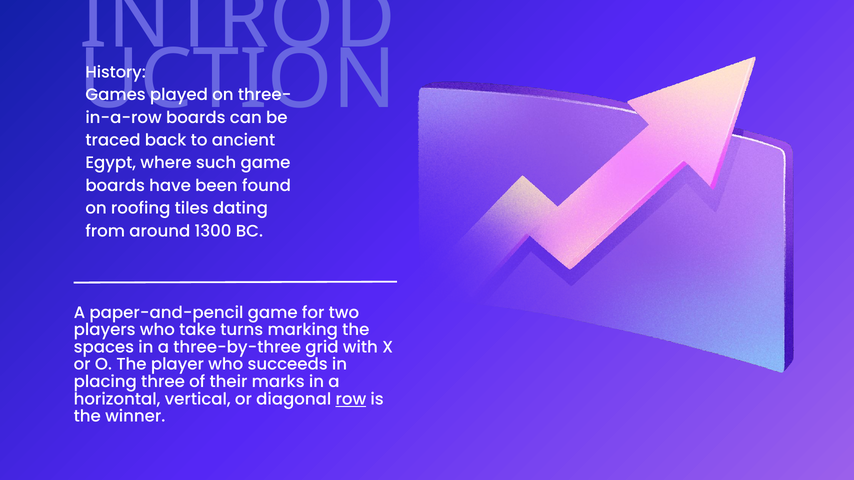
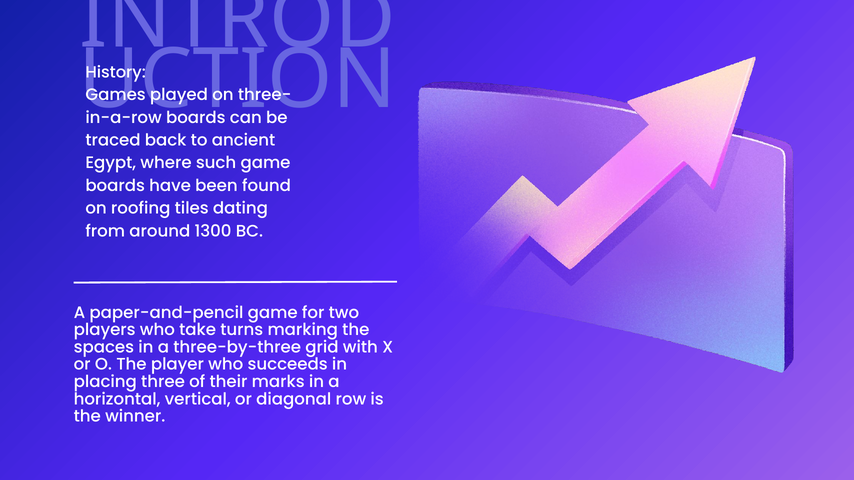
row underline: present -> none (351, 399)
